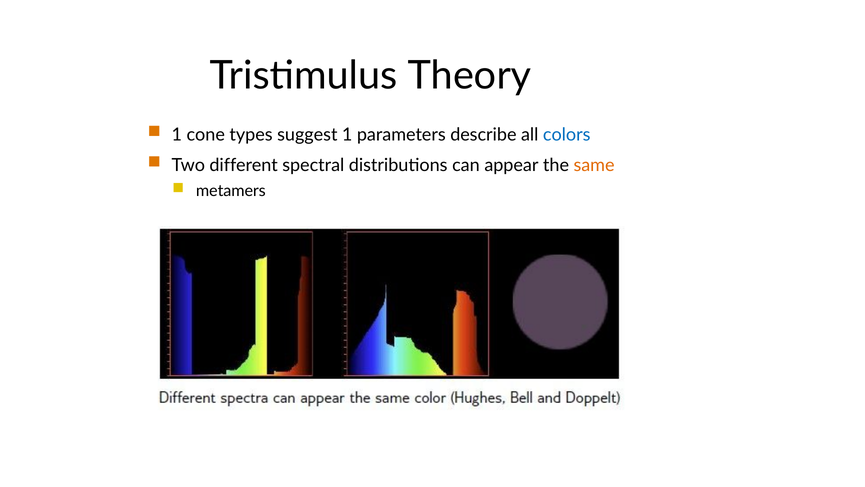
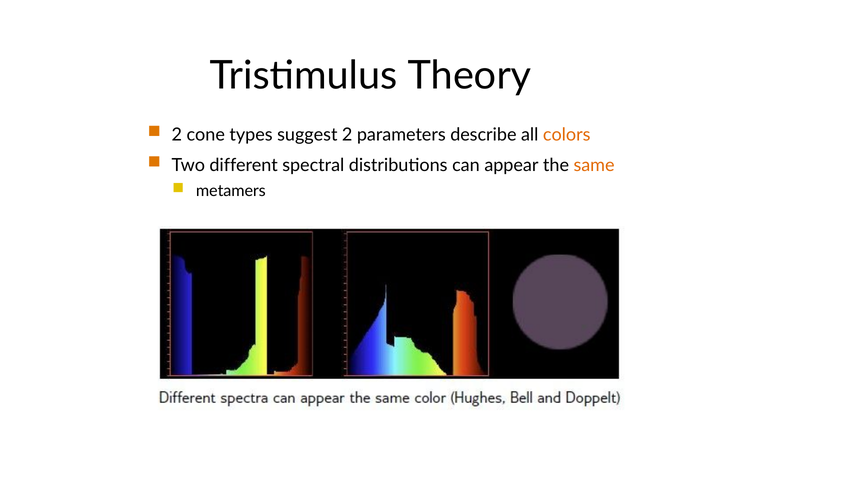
1: 1 -> 2 (177, 134)
suggest 1: 1 -> 2 (347, 134)
colors colour: blue -> orange (567, 134)
